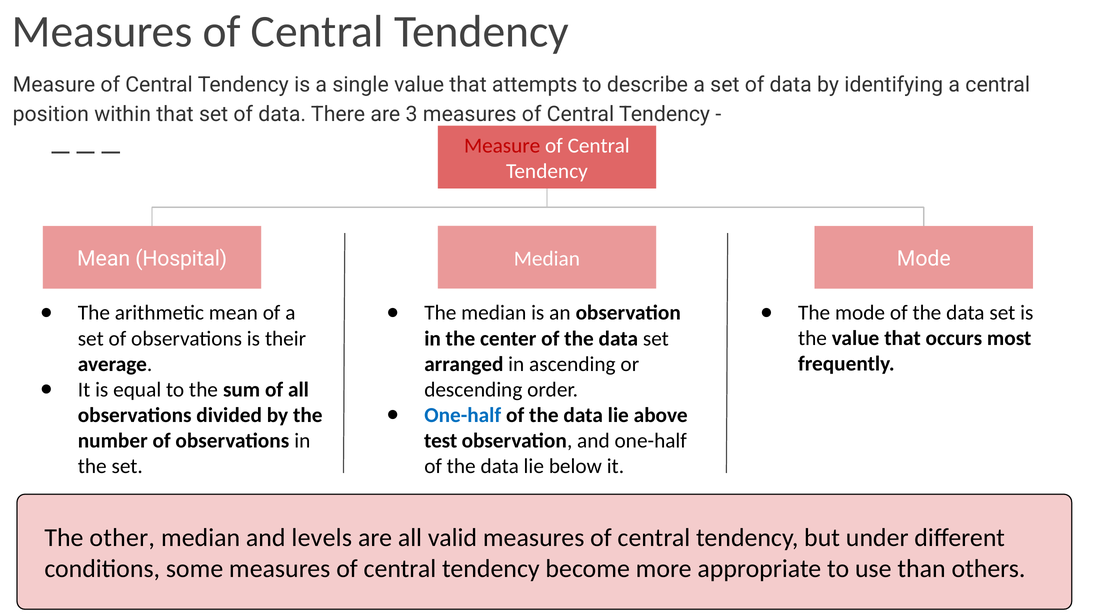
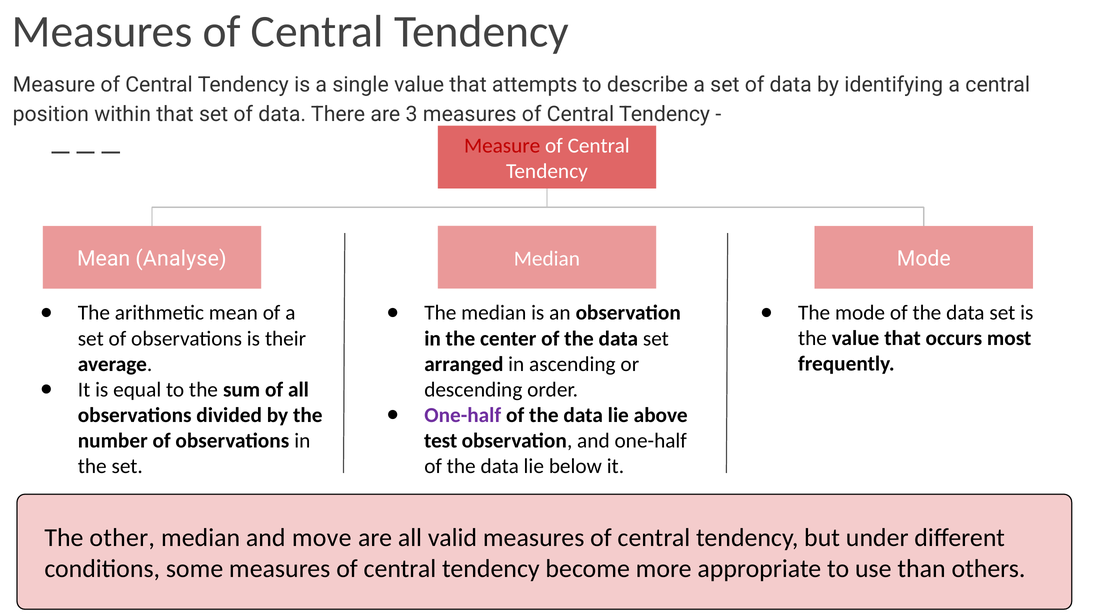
Hospital: Hospital -> Analyse (181, 259)
One-half colour: blue -> purple (463, 415)
levels: levels -> move (322, 538)
